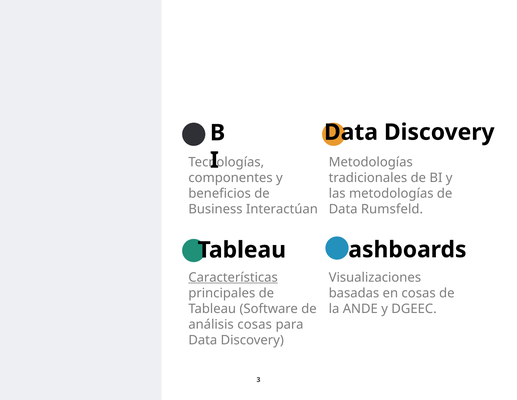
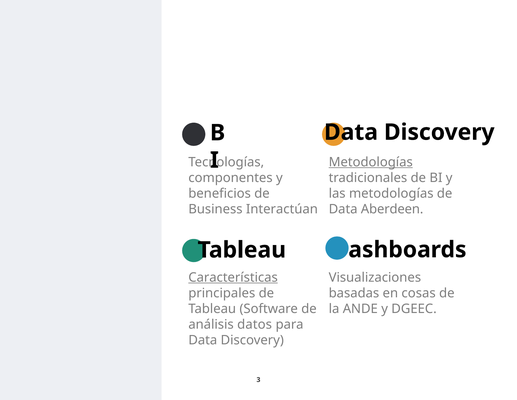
Metodologías underline: none -> present (371, 162)
Rumsfeld: Rumsfeld -> Aberdeen (392, 209)
análisis cosas: cosas -> datos (255, 324)
